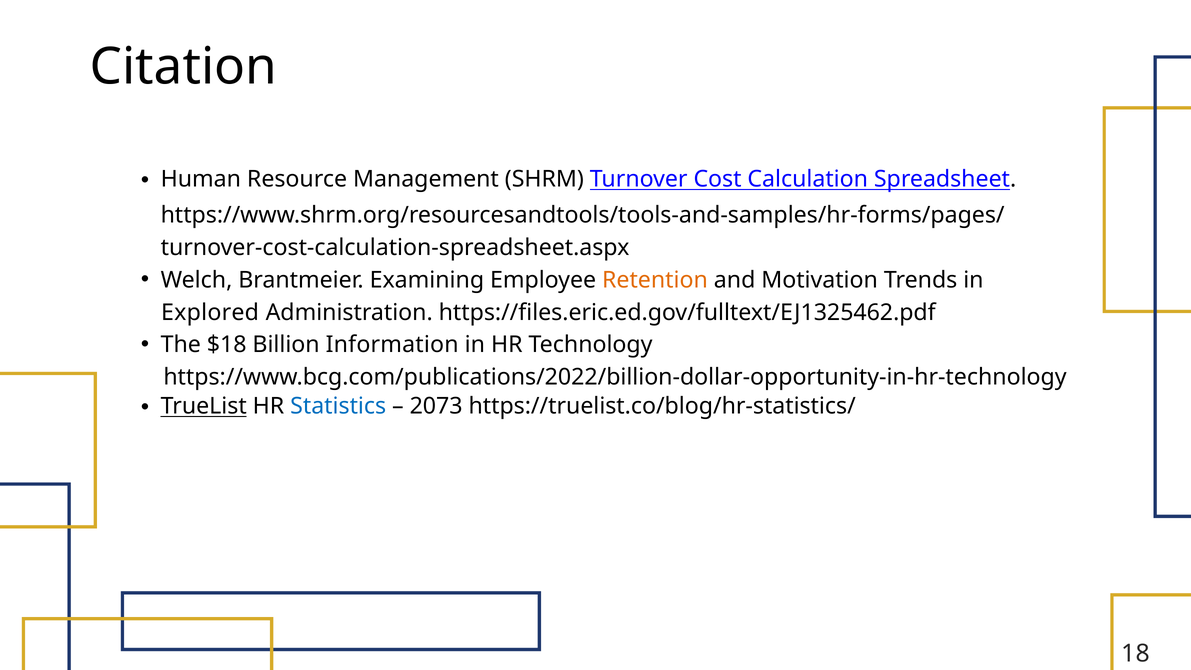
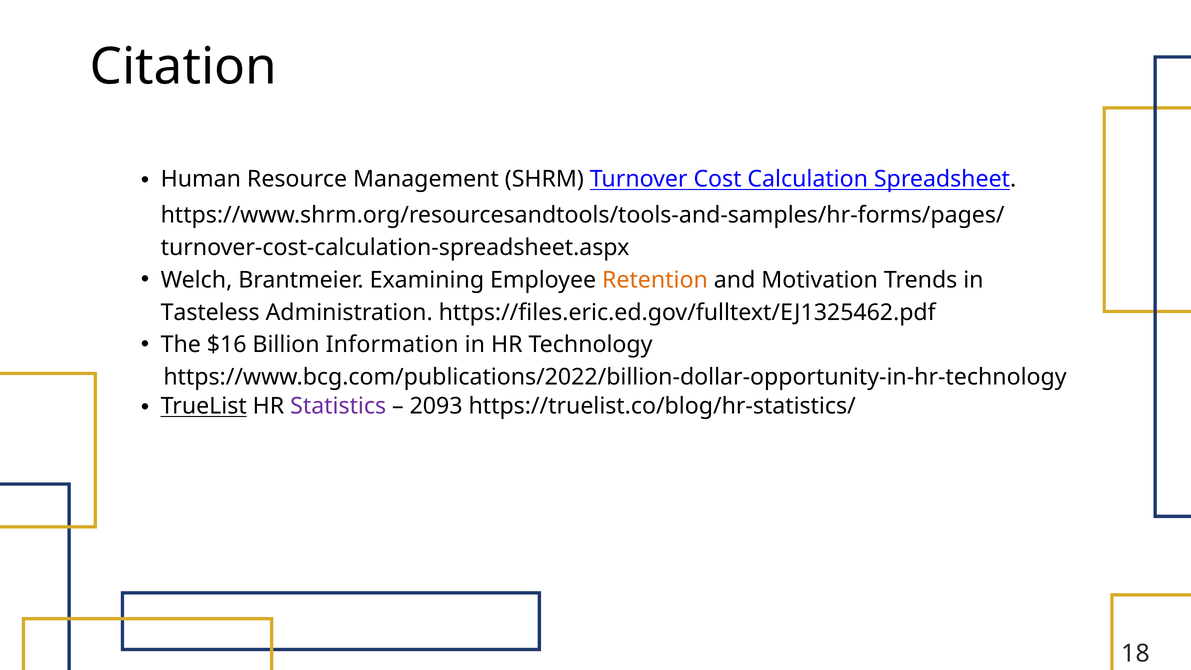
Explored: Explored -> Tasteless (210, 312)
$18: $18 -> $16 (227, 345)
Statistics colour: blue -> purple (338, 406)
2073: 2073 -> 2093 (436, 406)
